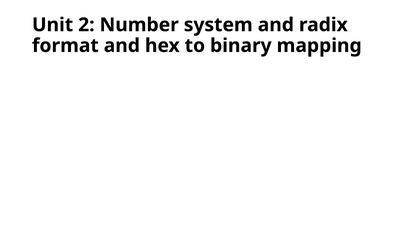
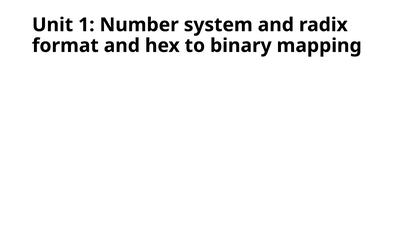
2: 2 -> 1 (86, 25)
